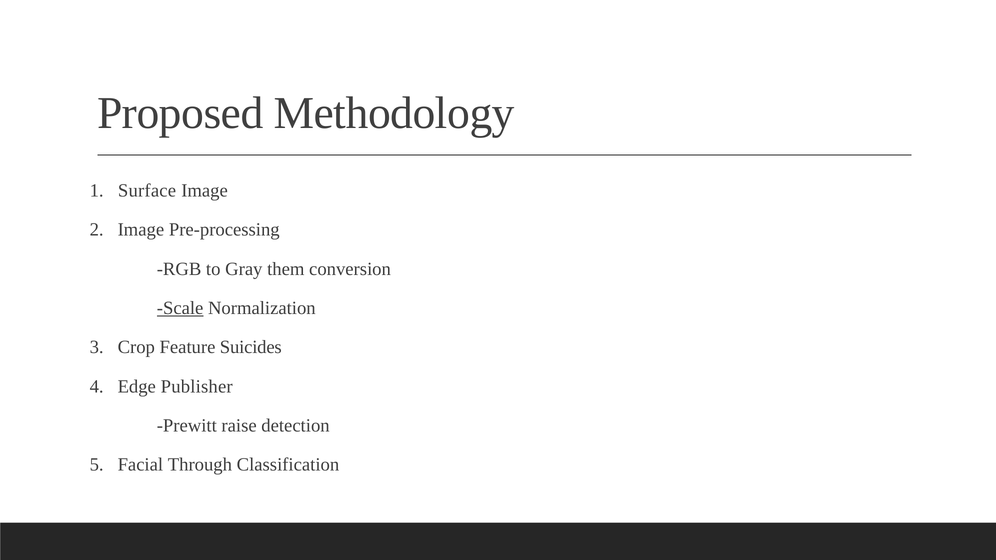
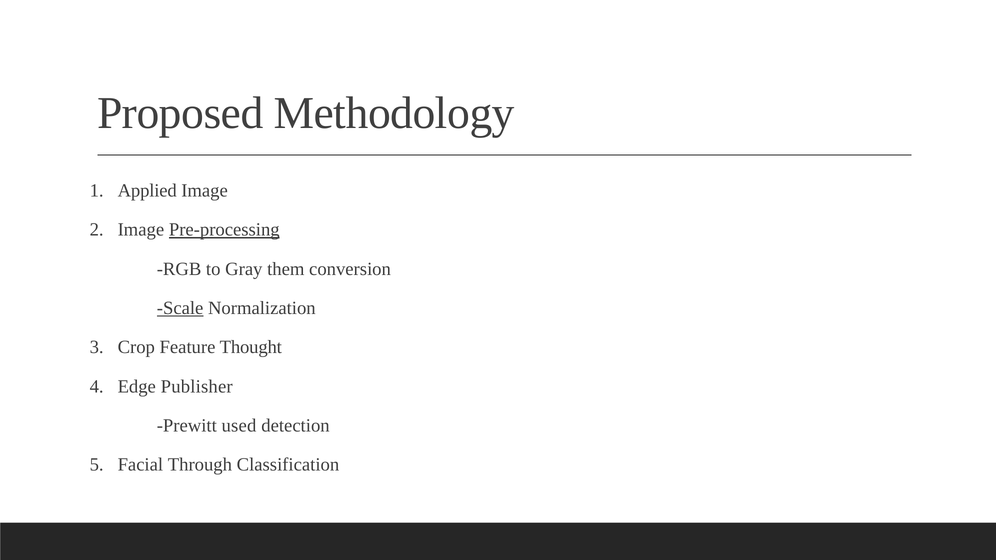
Surface: Surface -> Applied (147, 191)
Pre-processing underline: none -> present (224, 230)
Suicides: Suicides -> Thought (251, 347)
raise: raise -> used (239, 426)
